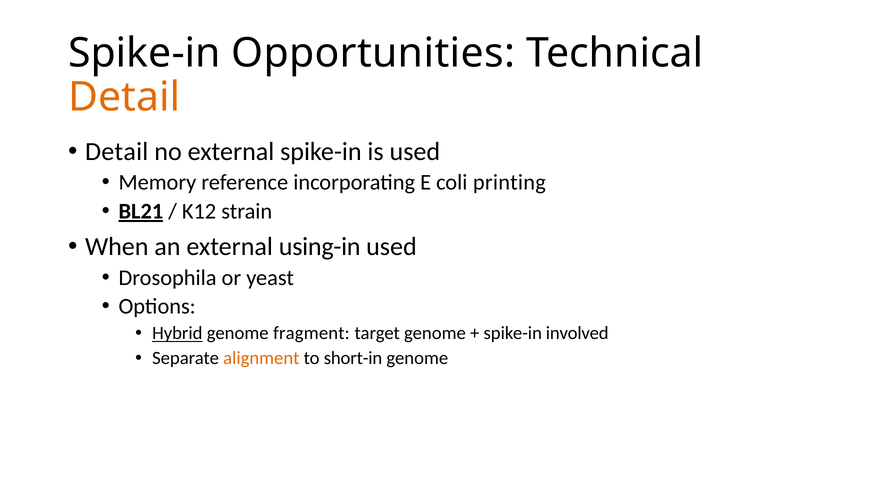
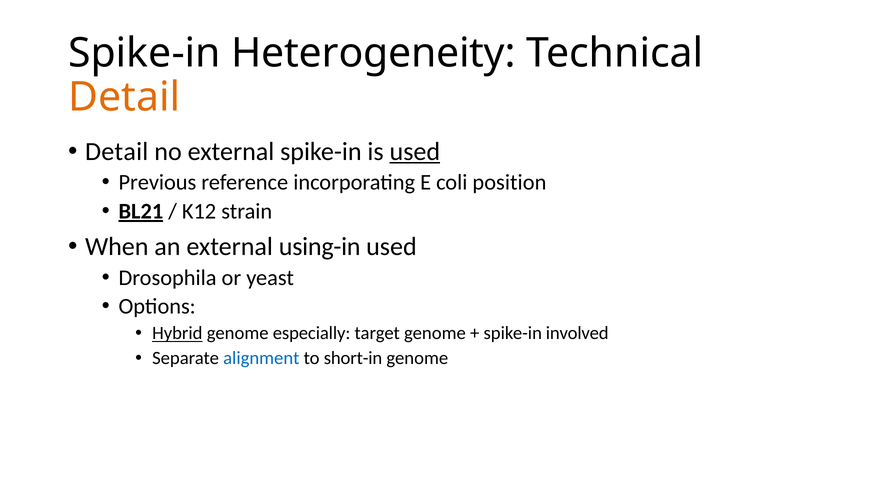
Opportunities: Opportunities -> Heterogeneity (373, 53)
used underline: none -> present (415, 151)
Memory: Memory -> Previous (157, 182)
printing: printing -> position (509, 182)
fragment: fragment -> especially (312, 333)
alignment colour: orange -> blue (261, 358)
